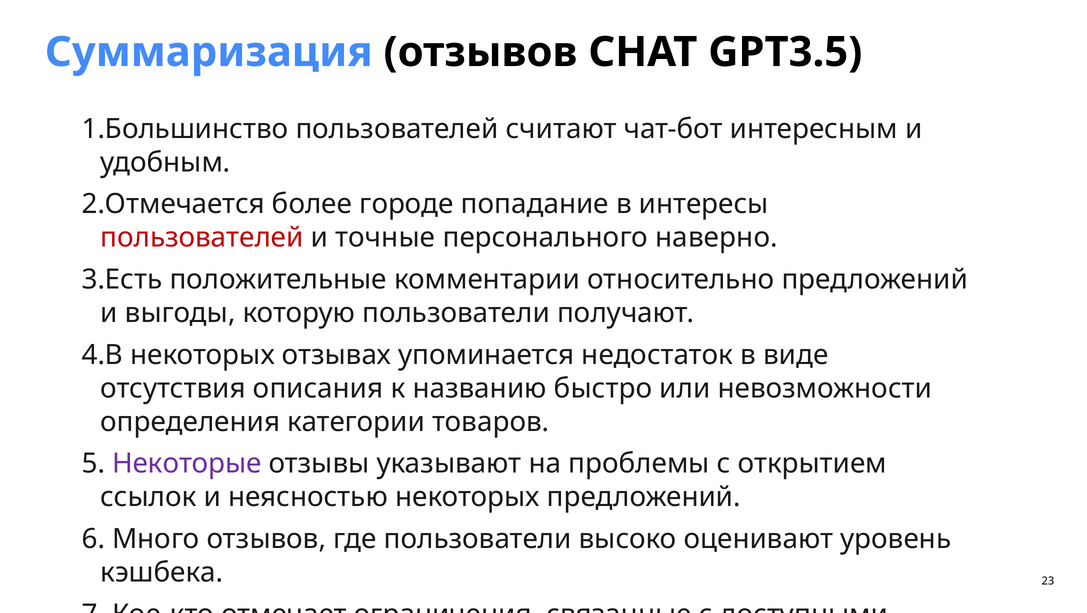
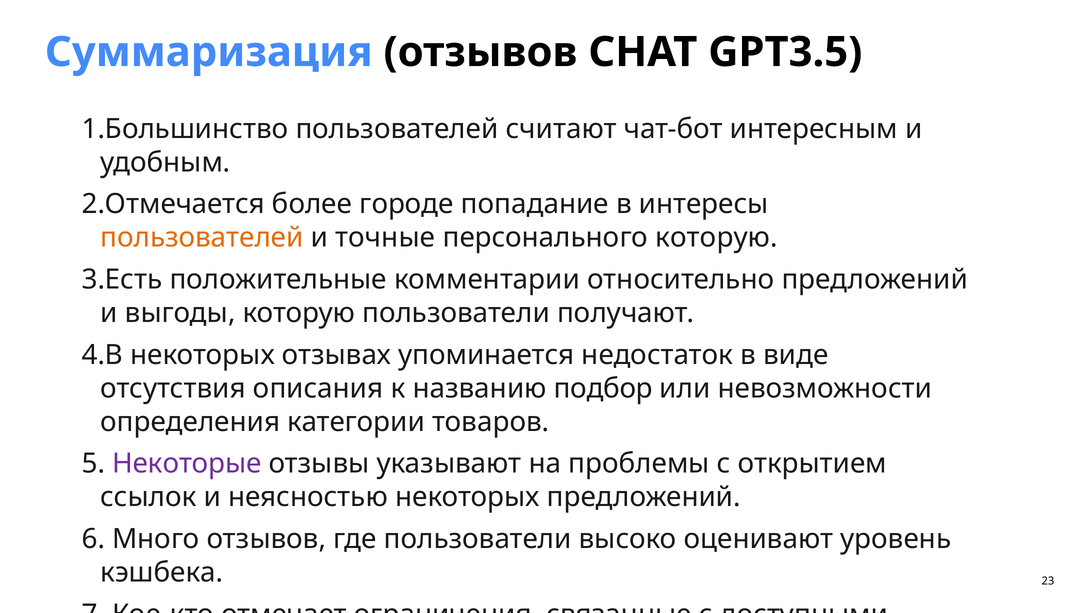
пользователей colour: red -> orange (202, 238)
персонального наверно: наверно -> которую (716, 238)
быстро: быстро -> подбор (603, 388)
